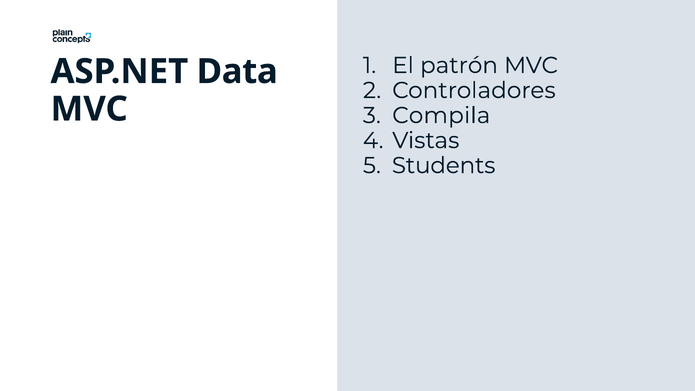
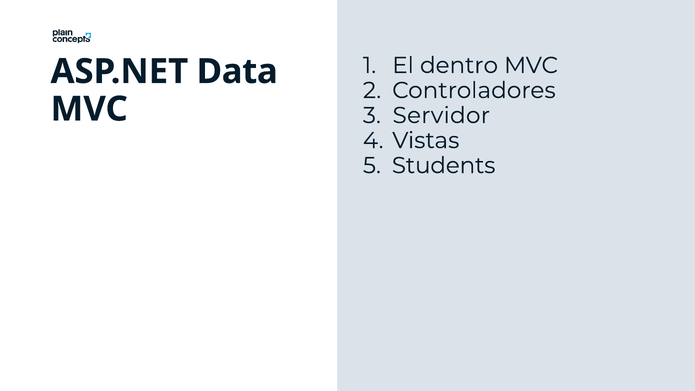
patrón: patrón -> dentro (459, 65)
Compila: Compila -> Servidor (441, 115)
